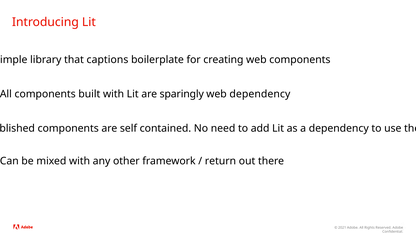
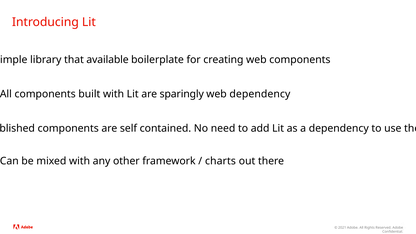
captions: captions -> available (108, 60)
return: return -> charts (220, 161)
